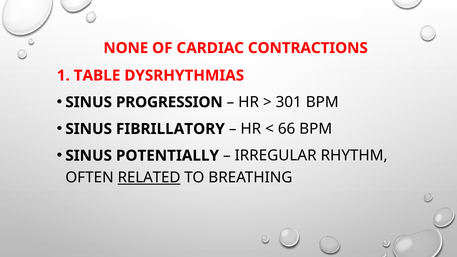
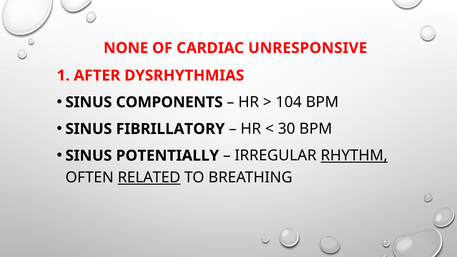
CONTRACTIONS: CONTRACTIONS -> UNRESPONSIVE (308, 48)
TABLE: TABLE -> AFTER (97, 76)
PROGRESSION: PROGRESSION -> COMPONENTS (169, 102)
301: 301 -> 104 (289, 102)
66: 66 -> 30 (287, 129)
RHYTHM underline: none -> present (354, 156)
